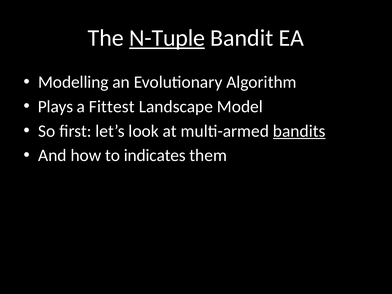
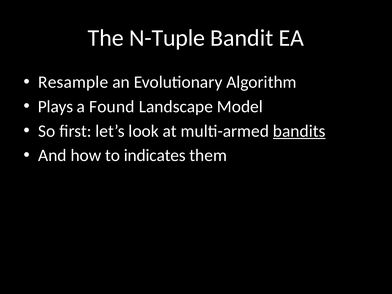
N-Tuple underline: present -> none (167, 38)
Modelling: Modelling -> Resample (73, 82)
Fittest: Fittest -> Found (112, 107)
